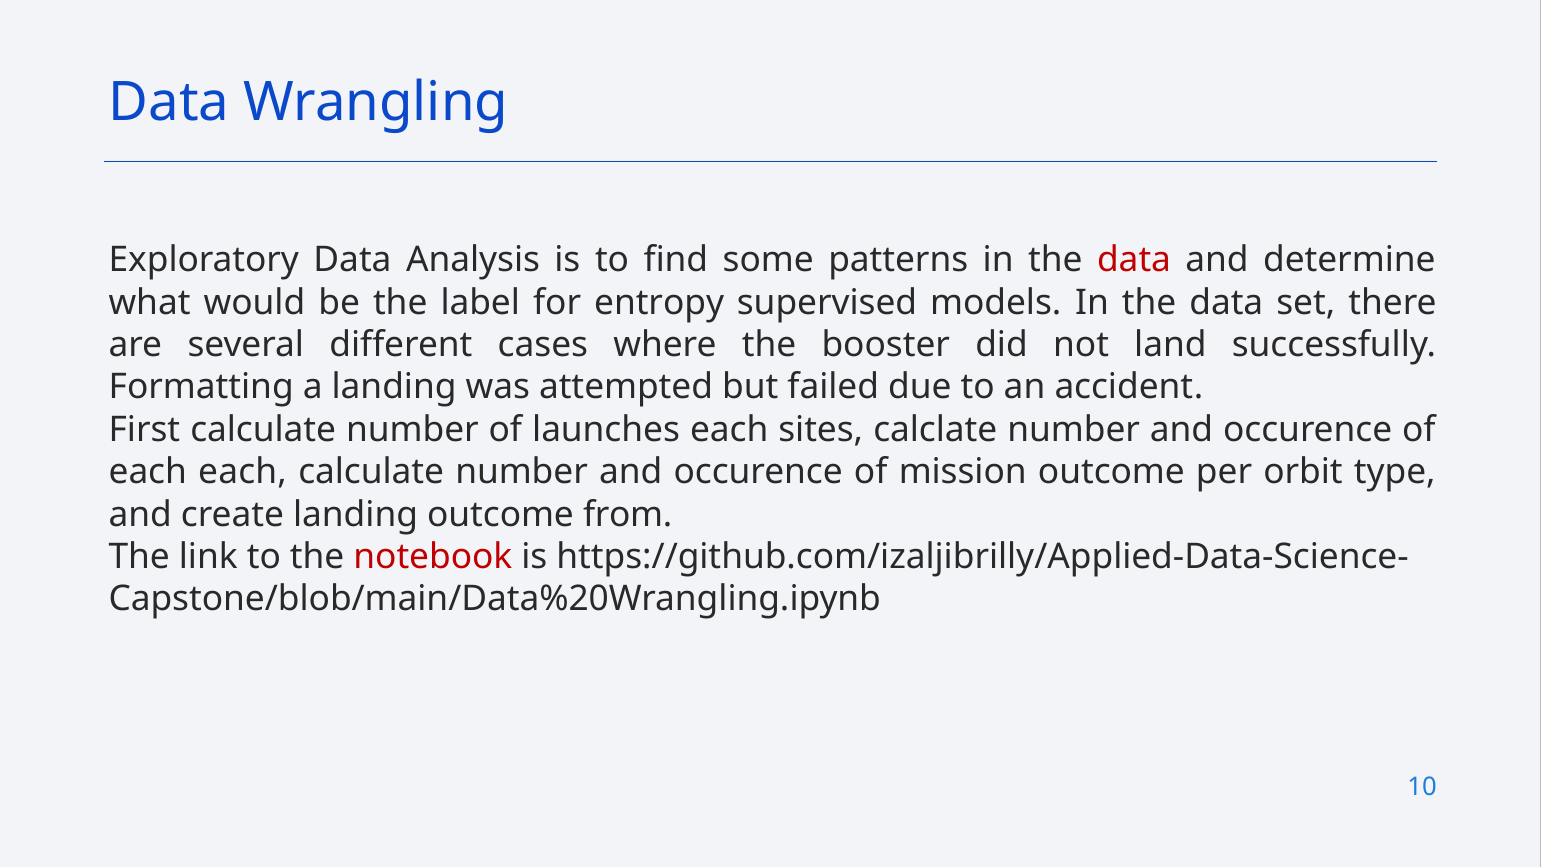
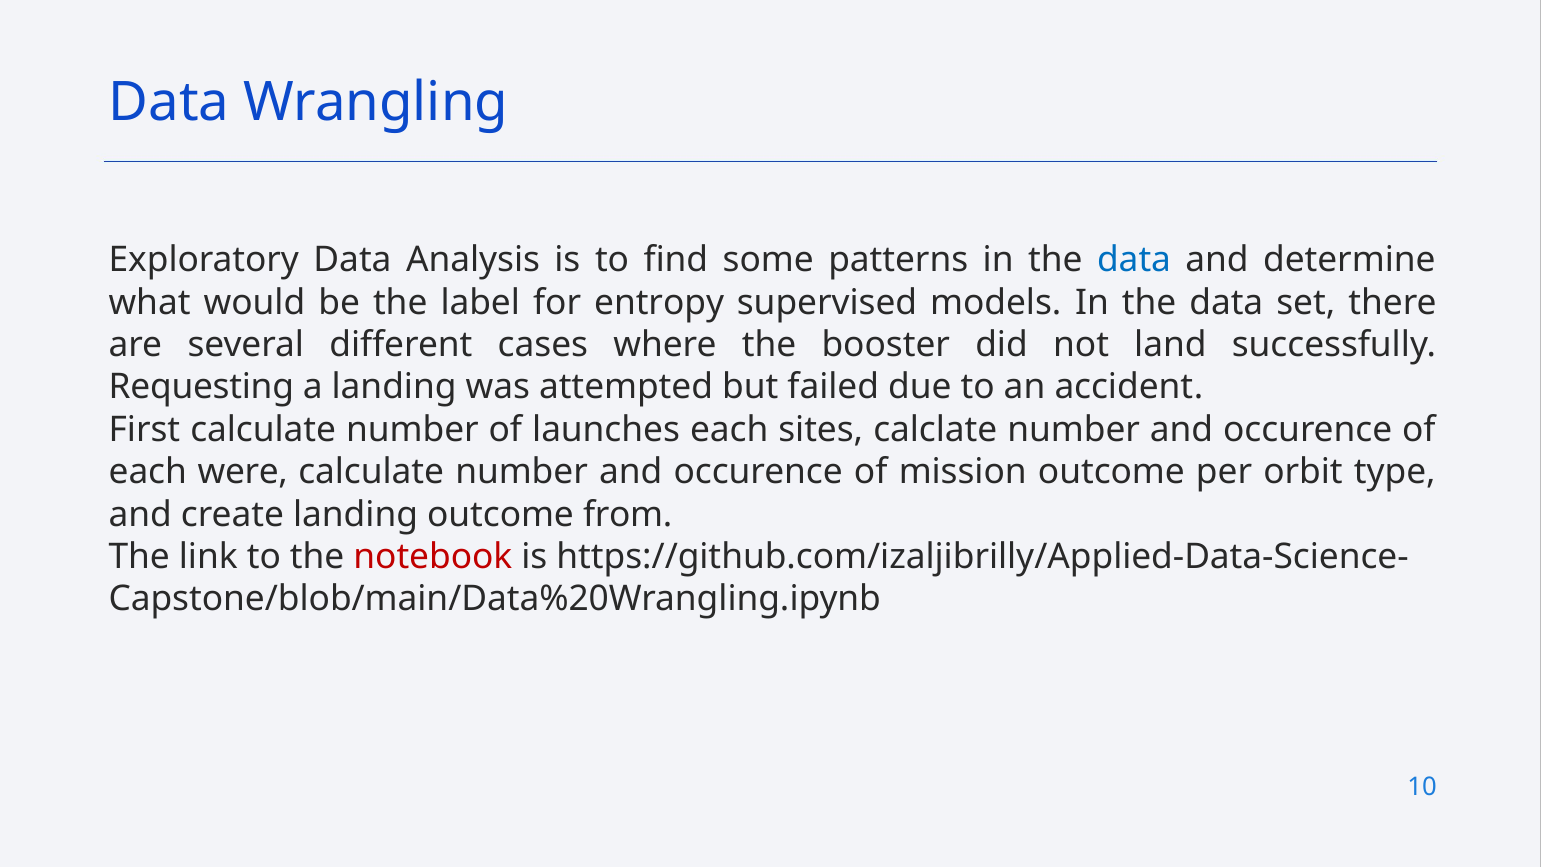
data colour: red -> blue (1134, 260)
Formatting: Formatting -> Requesting (201, 387)
each each: each -> were (243, 472)
